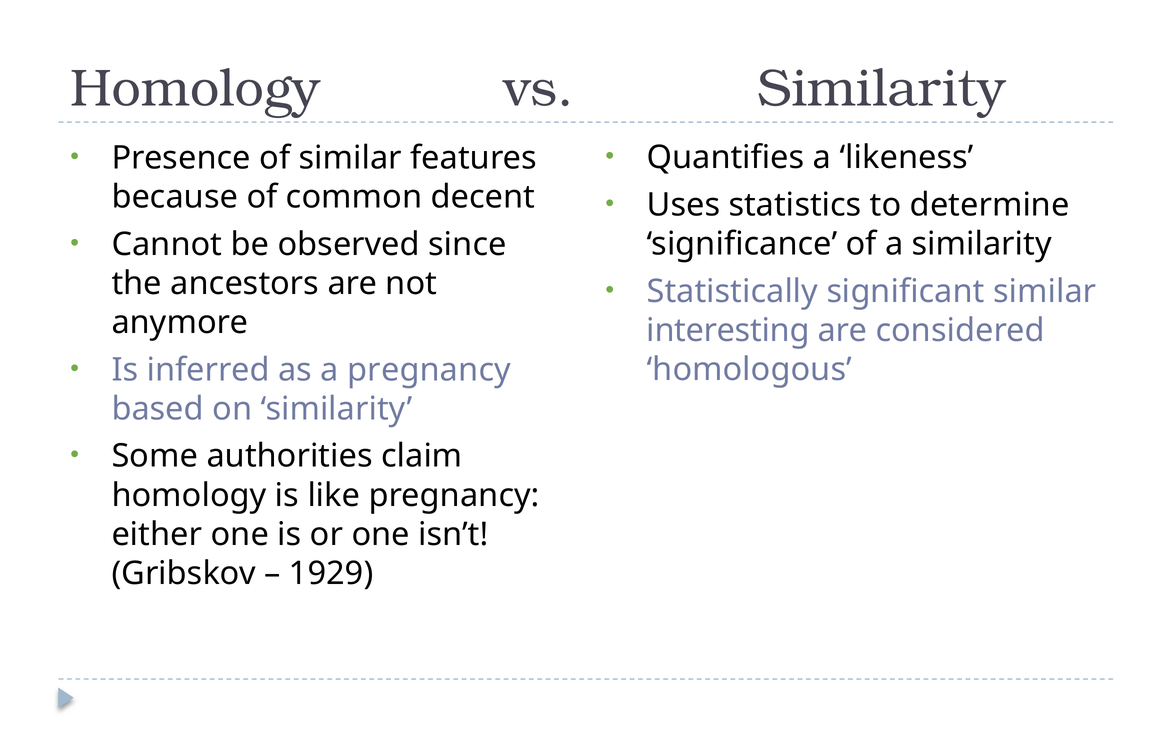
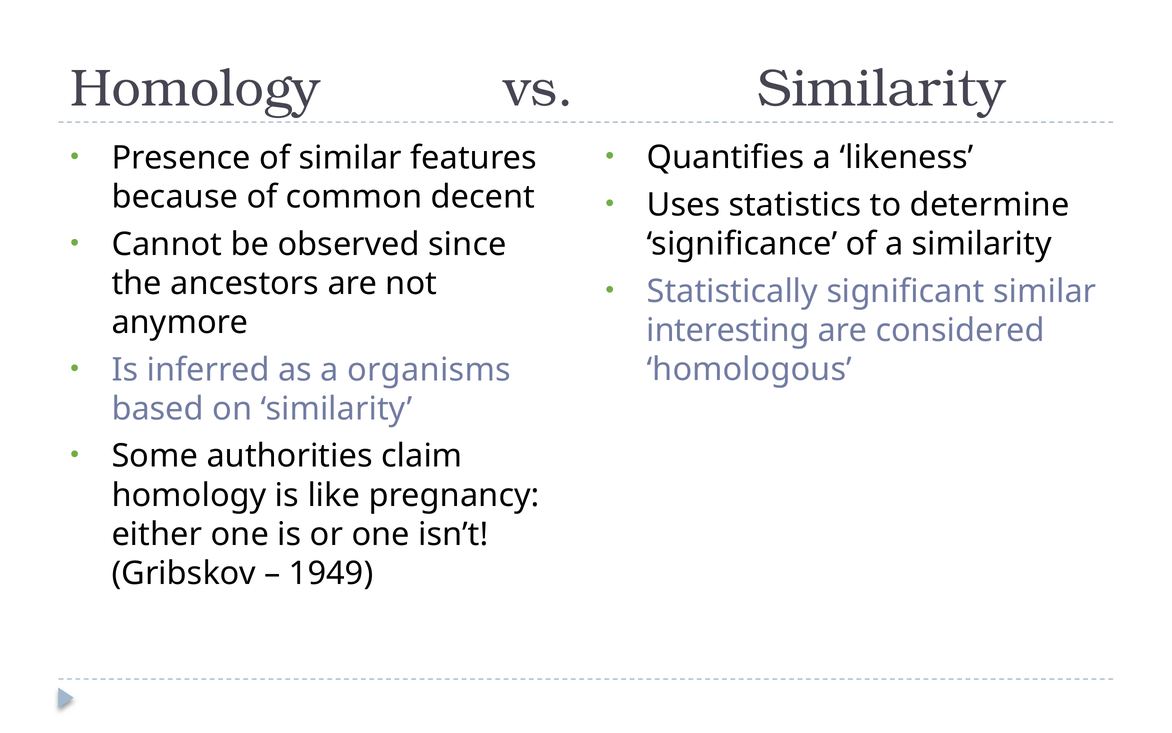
a pregnancy: pregnancy -> organisms (429, 370)
1929: 1929 -> 1949 (331, 573)
